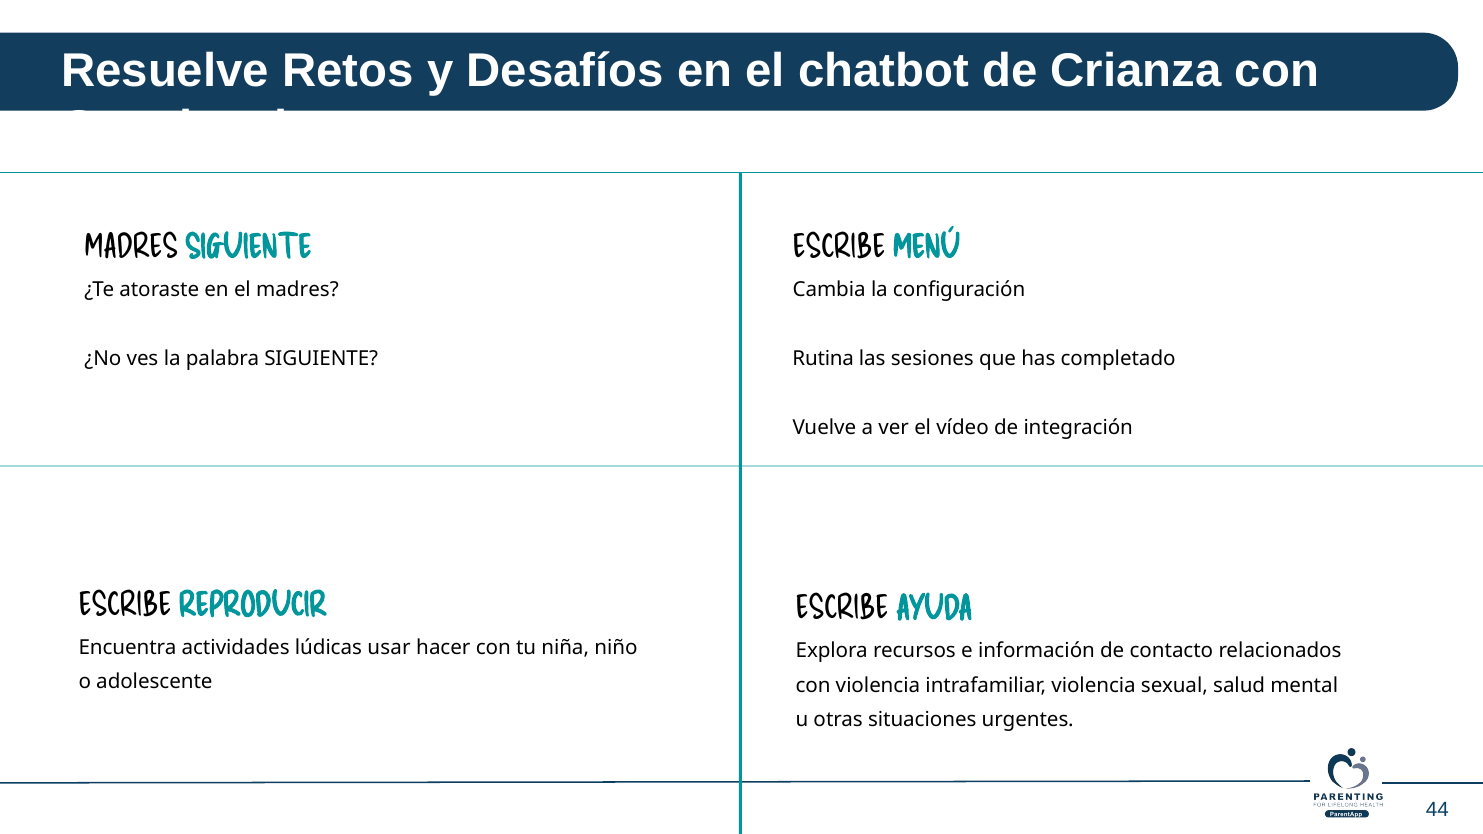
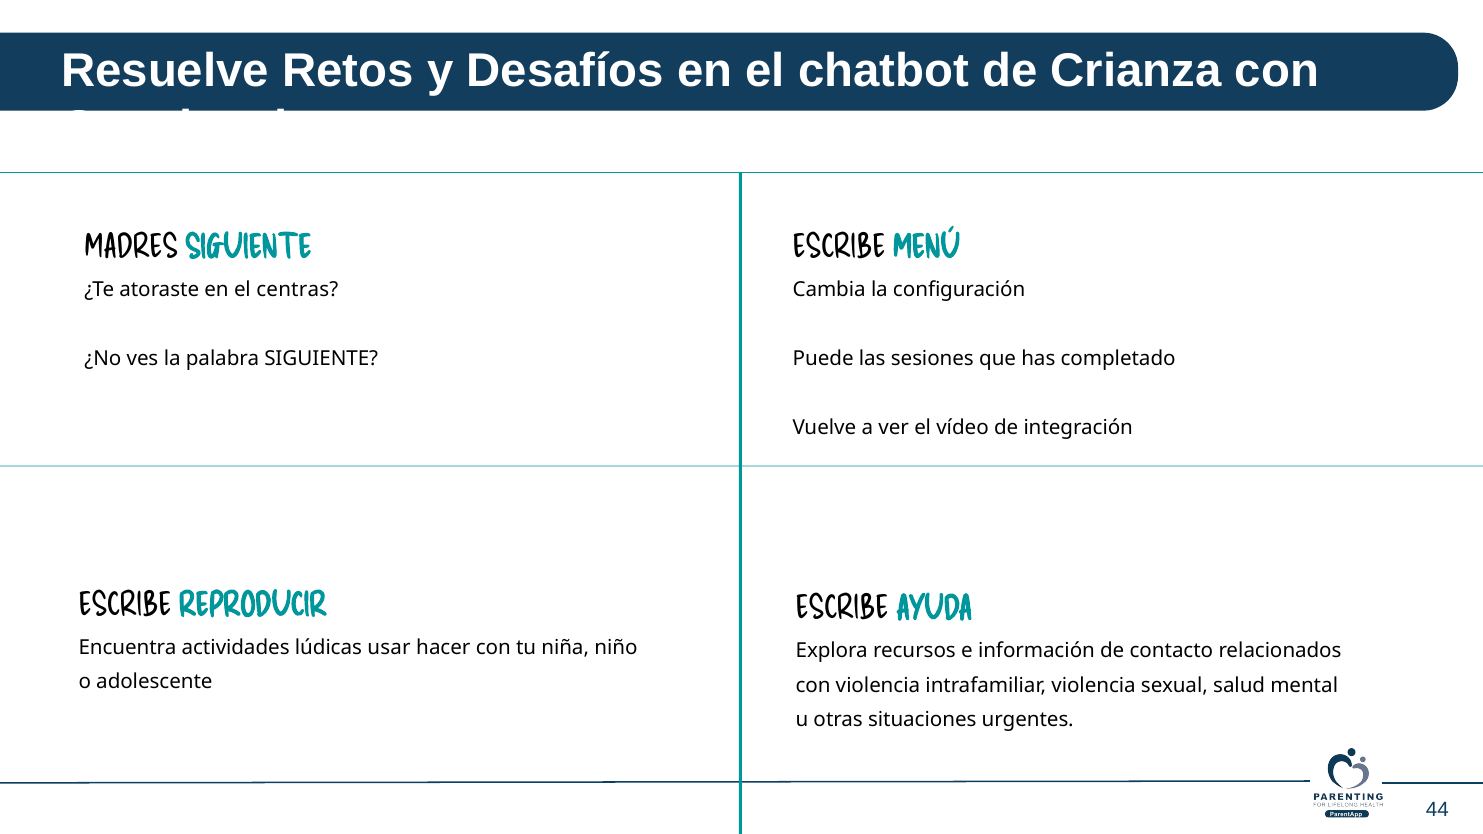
el madres: madres -> centras (297, 290)
Rutina: Rutina -> Puede (823, 359)
